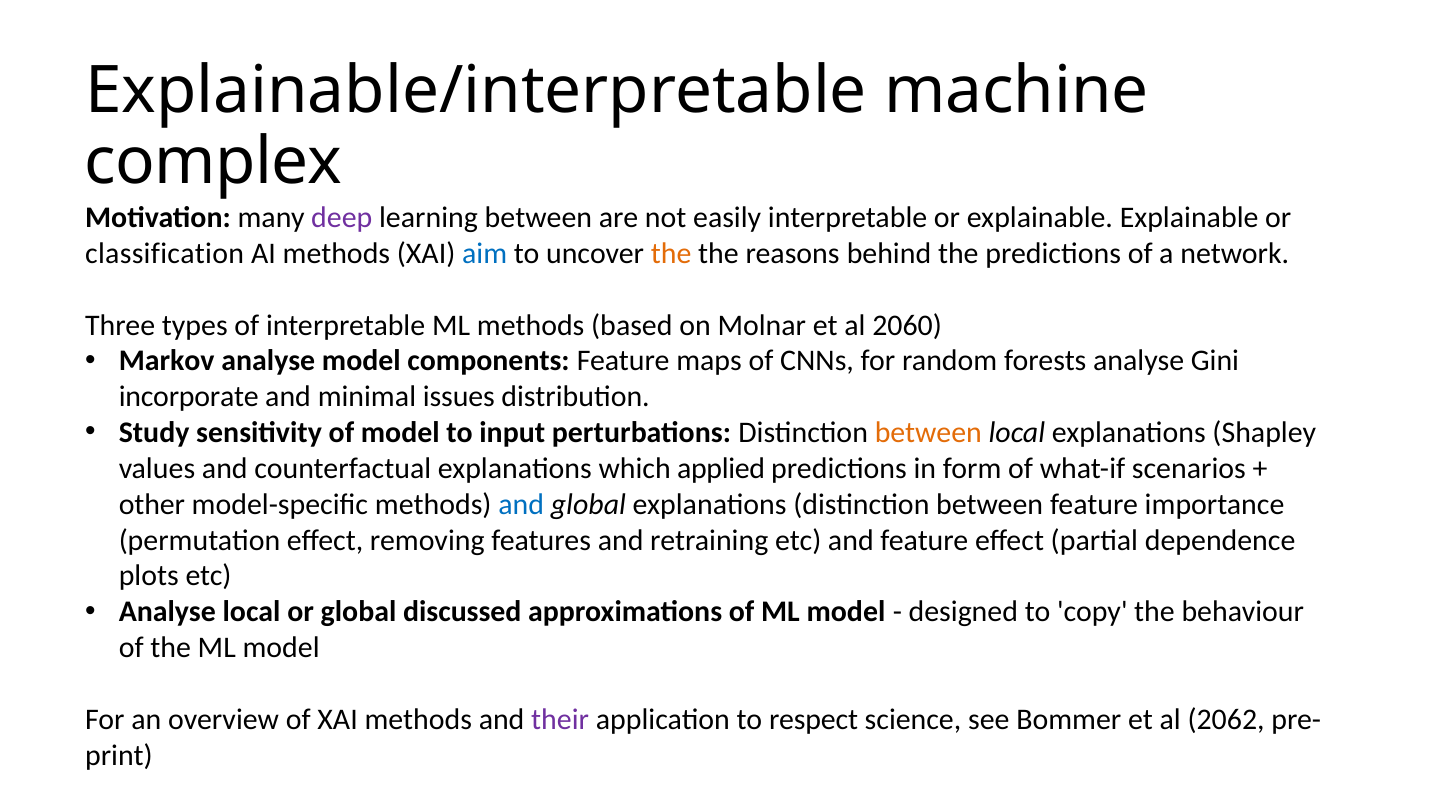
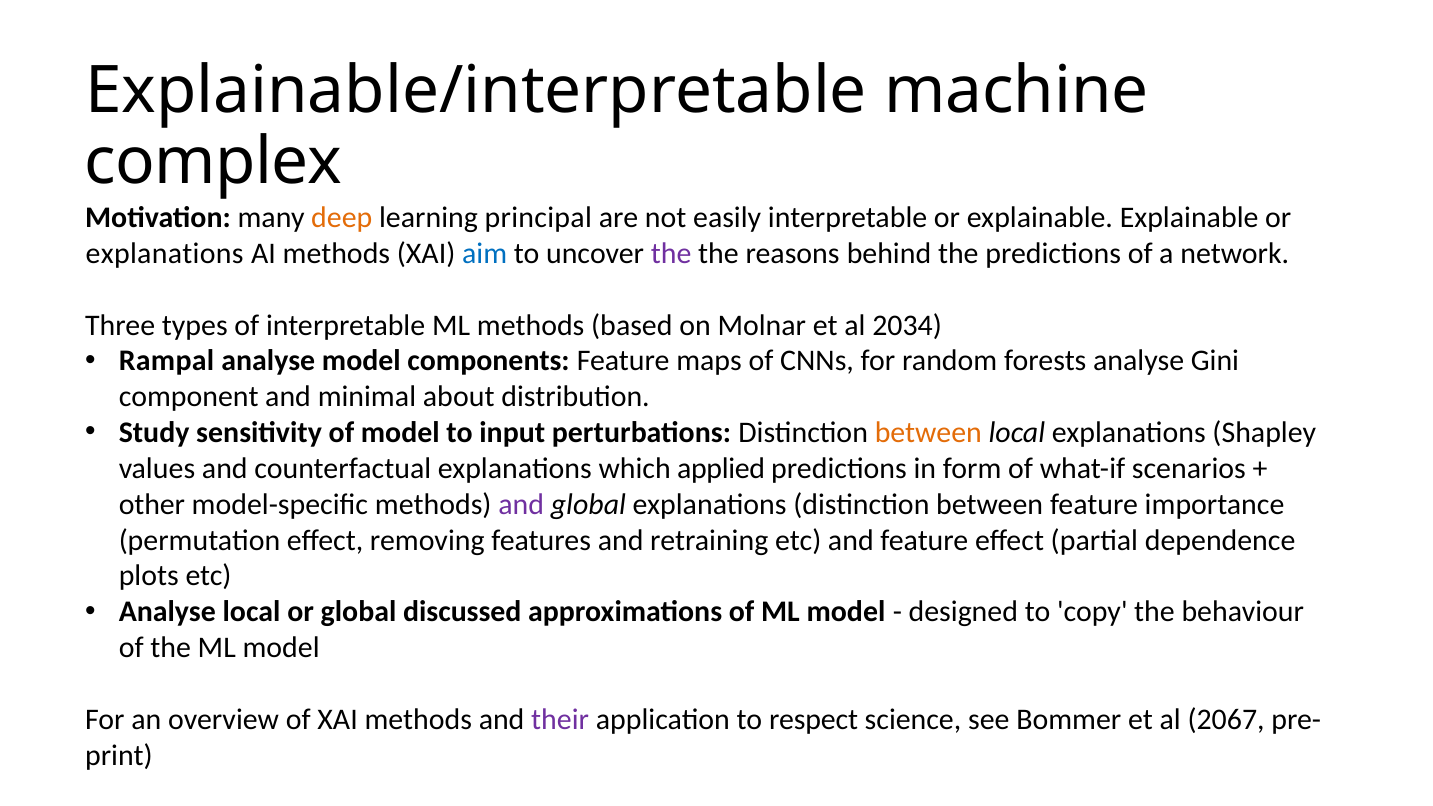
deep colour: purple -> orange (342, 218)
learning between: between -> principal (538, 218)
classification: classification -> explanations (165, 254)
the colour: orange -> purple (671, 254)
2060: 2060 -> 2034 (907, 325)
Markov: Markov -> Rampal (167, 361)
incorporate: incorporate -> component (189, 397)
issues: issues -> about (459, 397)
and colour: blue -> purple (521, 504)
2062: 2062 -> 2067 (1226, 719)
